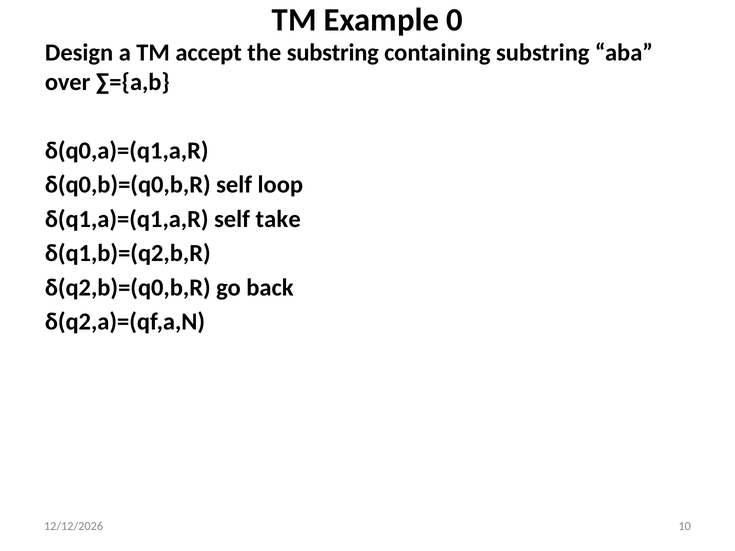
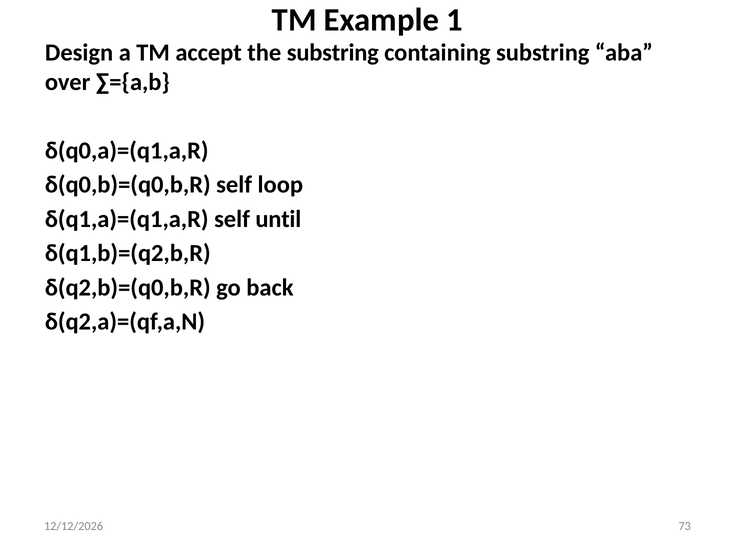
0: 0 -> 1 (455, 20)
take: take -> until (278, 219)
10: 10 -> 73 (685, 526)
